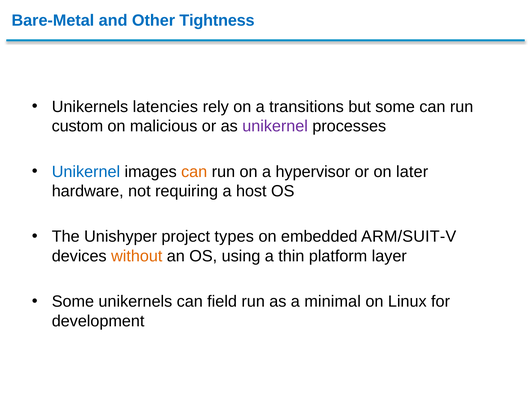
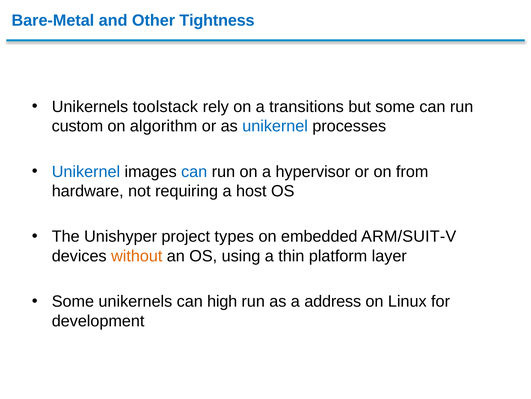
latencies: latencies -> toolstack (165, 106)
malicious: malicious -> algorithm (164, 126)
unikernel colour: purple -> blue (275, 126)
can colour: orange -> blue (194, 171)
later: later -> from (412, 171)
field: field -> high (222, 301)
minimal: minimal -> address (333, 301)
